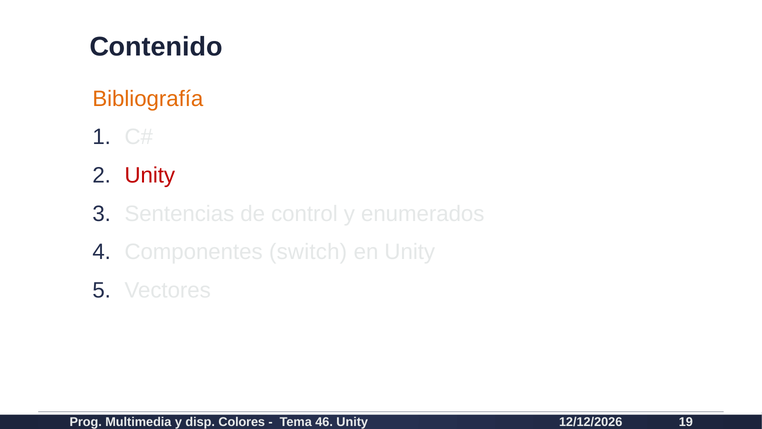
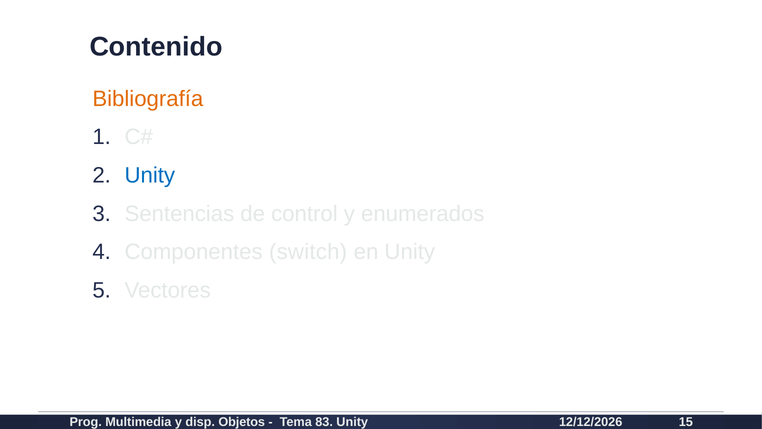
Unity colour: red -> blue (150, 175)
Colores: Colores -> Objetos (242, 422)
46: 46 -> 83 (324, 422)
19: 19 -> 15 (686, 422)
